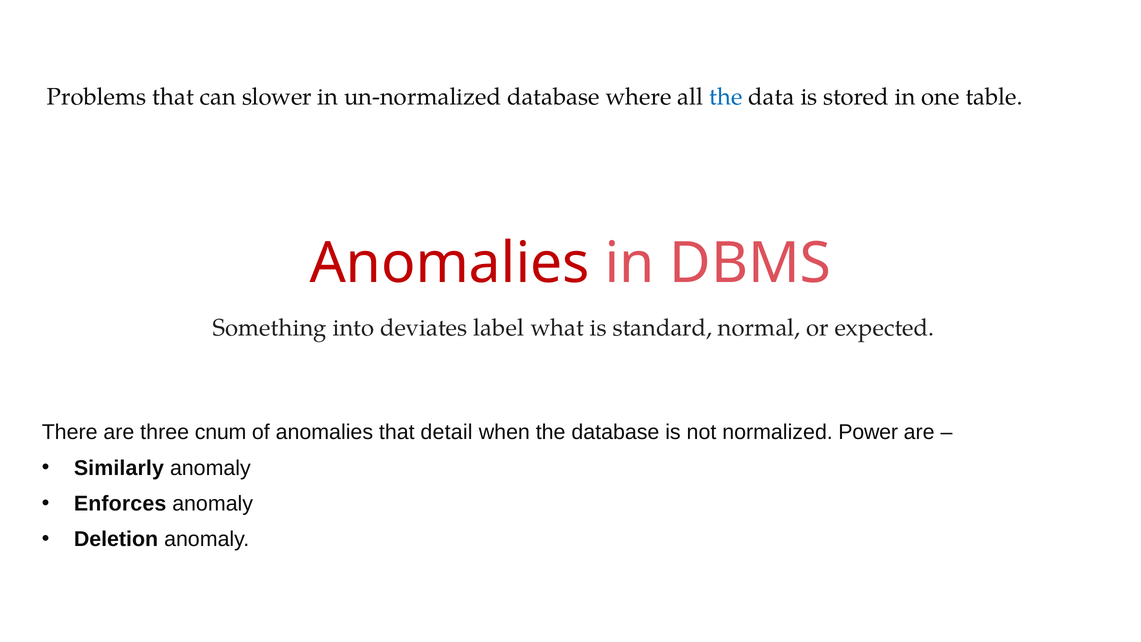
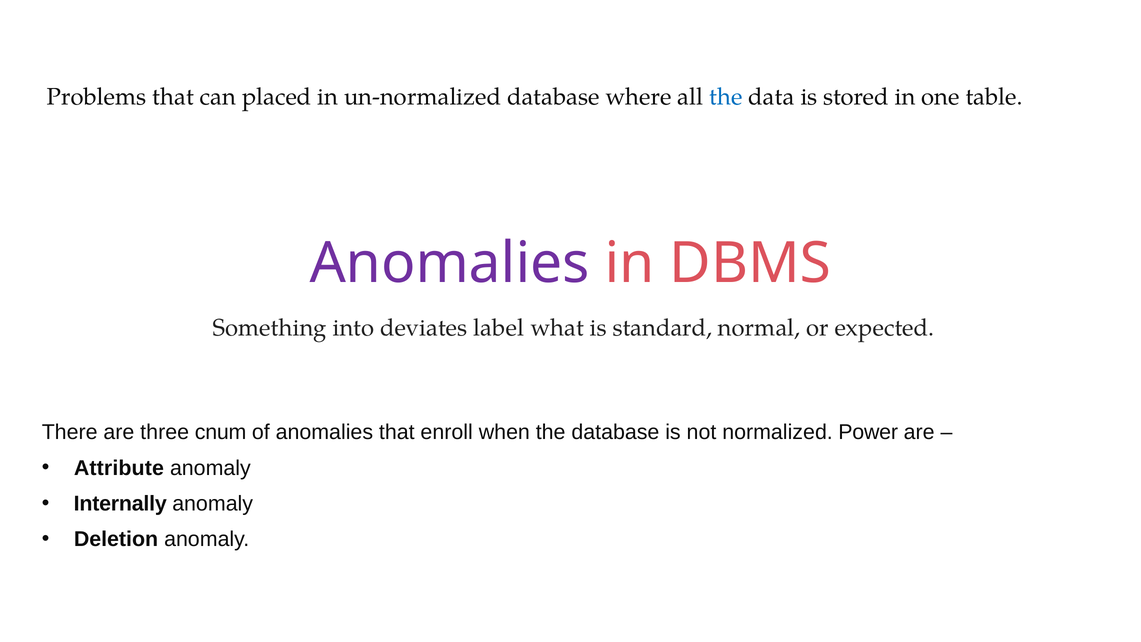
slower: slower -> placed (277, 97)
Anomalies colour: red -> purple (450, 263)
detail: detail -> enroll (447, 432)
Similarly: Similarly -> Attribute (119, 468)
Enforces: Enforces -> Internally (120, 503)
